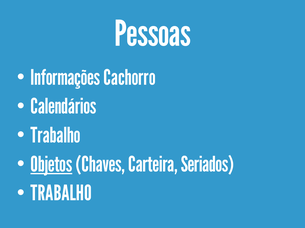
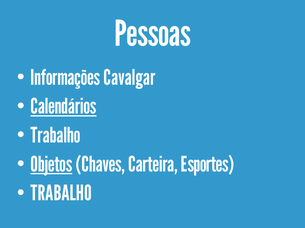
Cachorro: Cachorro -> Cavalgar (129, 78)
Calendários underline: none -> present (63, 107)
Seriados: Seriados -> Esportes (207, 165)
